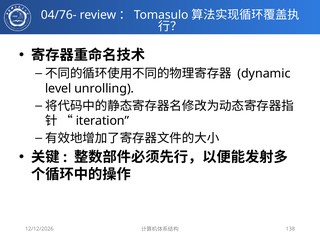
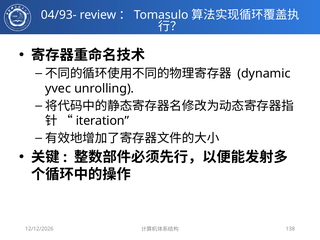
04/76-: 04/76- -> 04/93- (59, 15)
level: level -> yvec (58, 88)
